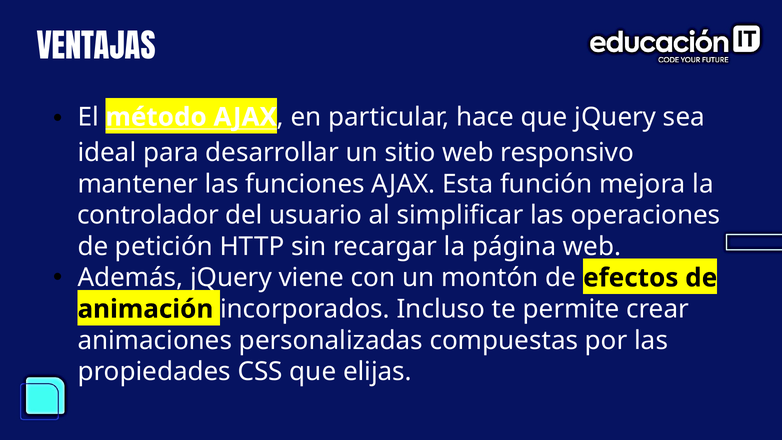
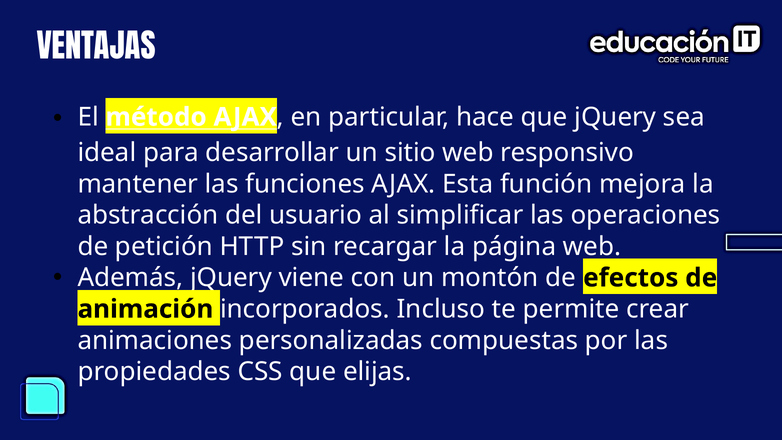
controlador: controlador -> abstracción (148, 215)
